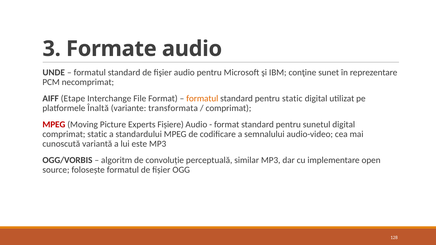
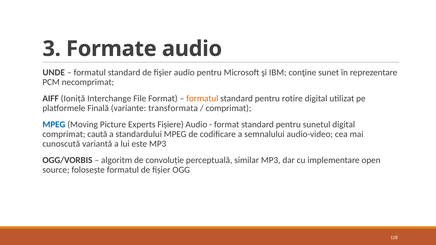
Etape: Etape -> Ioniță (73, 98)
pentru static: static -> rotire (292, 98)
Înaltă: Înaltă -> Finală (98, 108)
MPEG colour: red -> blue (54, 124)
comprimat static: static -> caută (97, 134)
